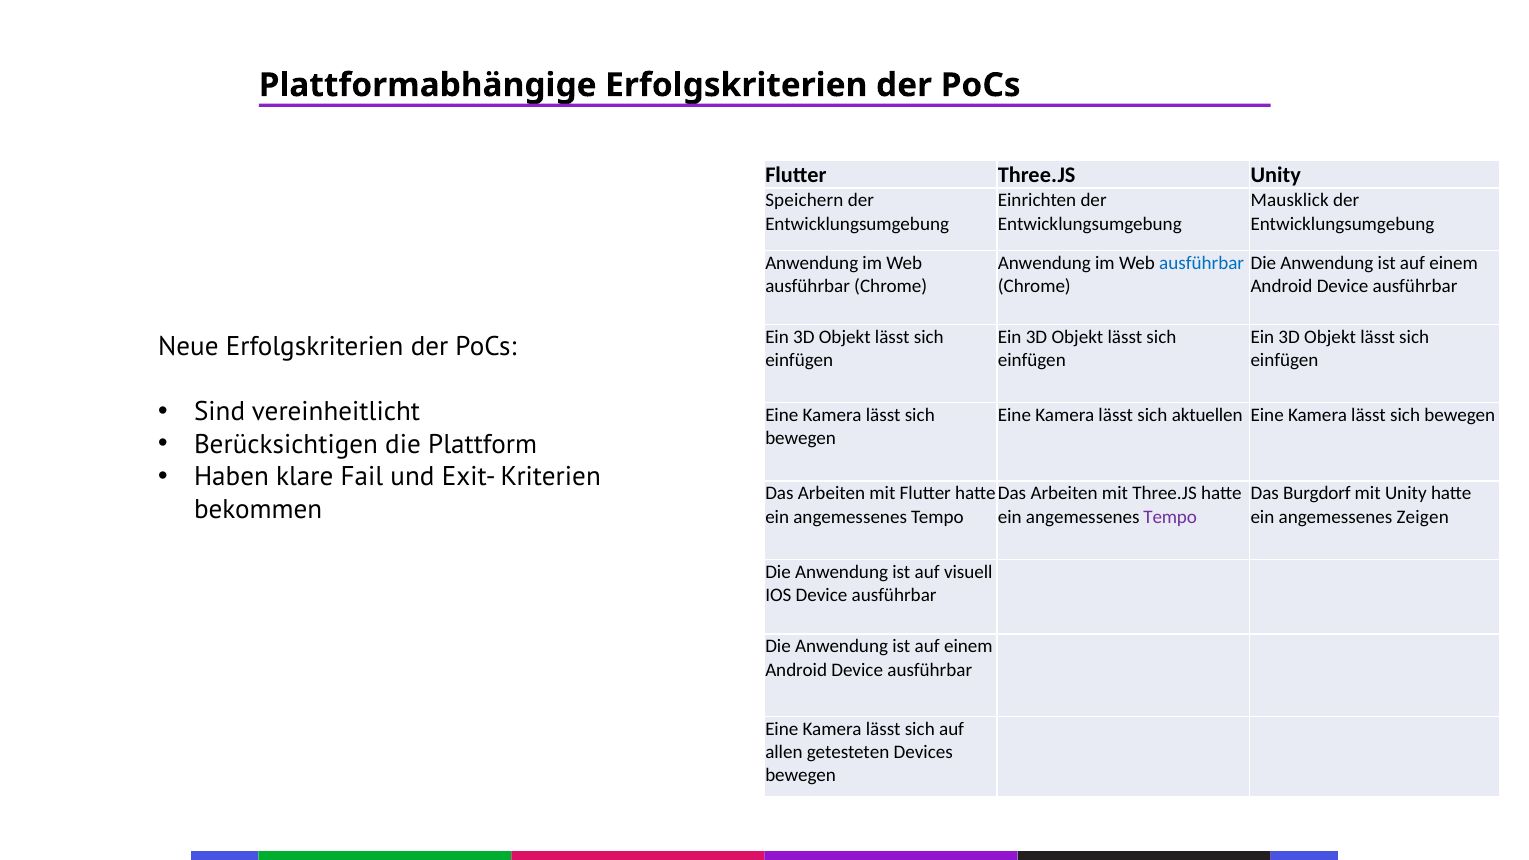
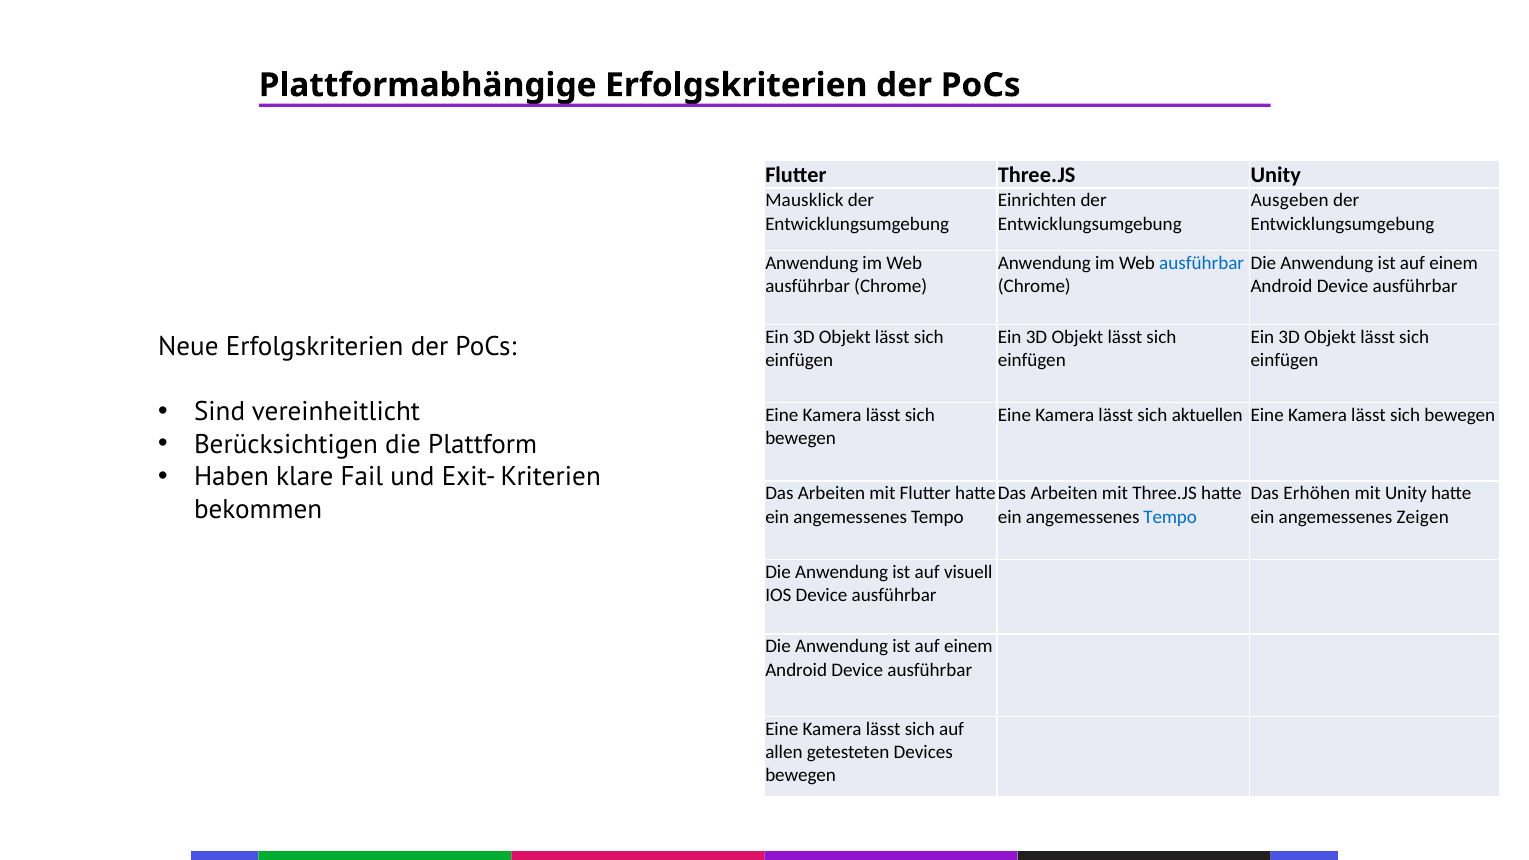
Speichern: Speichern -> Mausklick (804, 201)
Mausklick: Mausklick -> Ausgeben (1290, 201)
Burgdorf: Burgdorf -> Erhöhen (1317, 494)
Tempo colour: purple -> blue (1170, 517)
